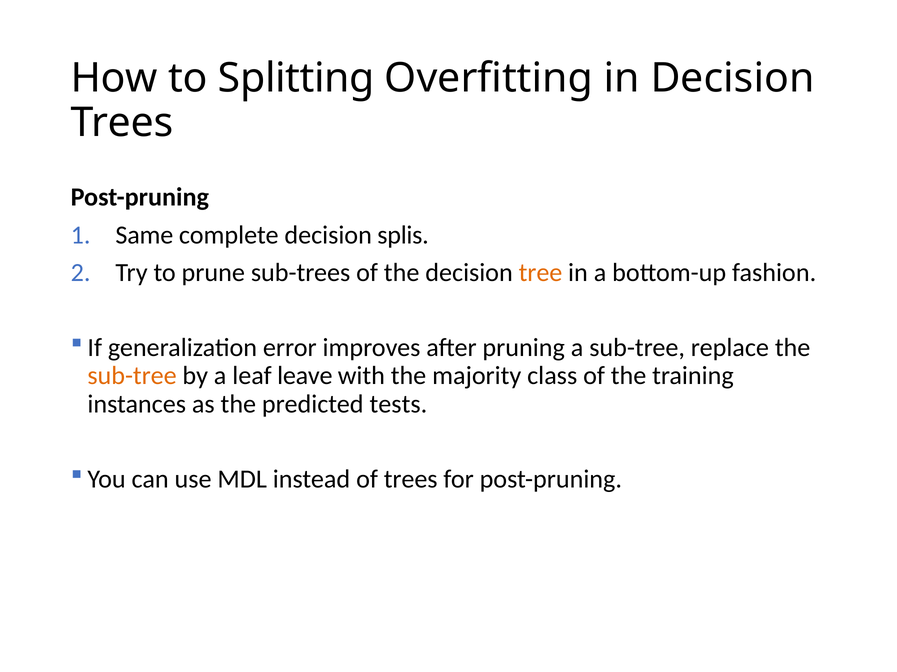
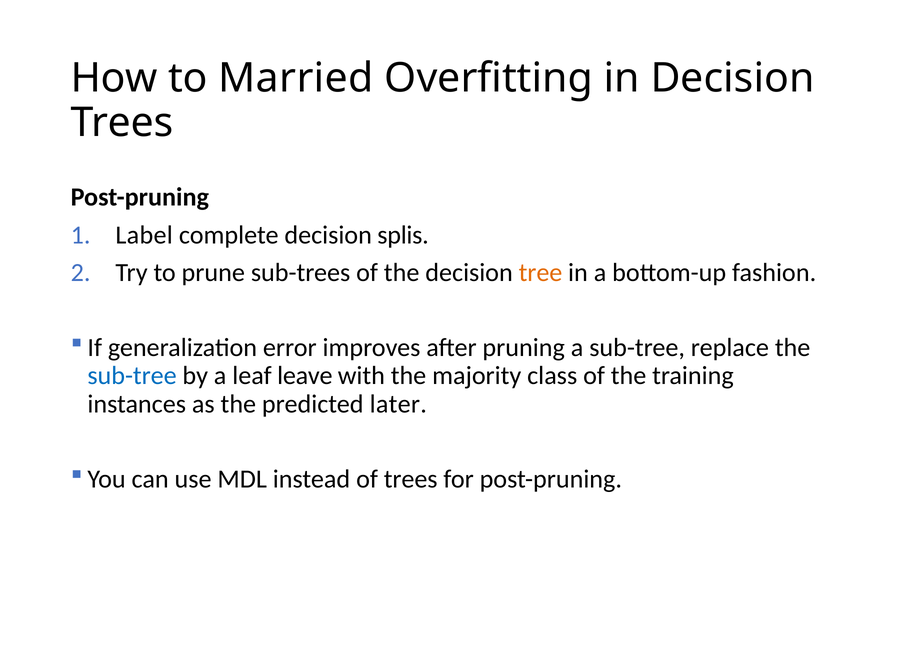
Splitting: Splitting -> Married (296, 78)
Same: Same -> Label (144, 235)
sub-tree colour: orange -> blue (132, 376)
tests: tests -> later (398, 404)
